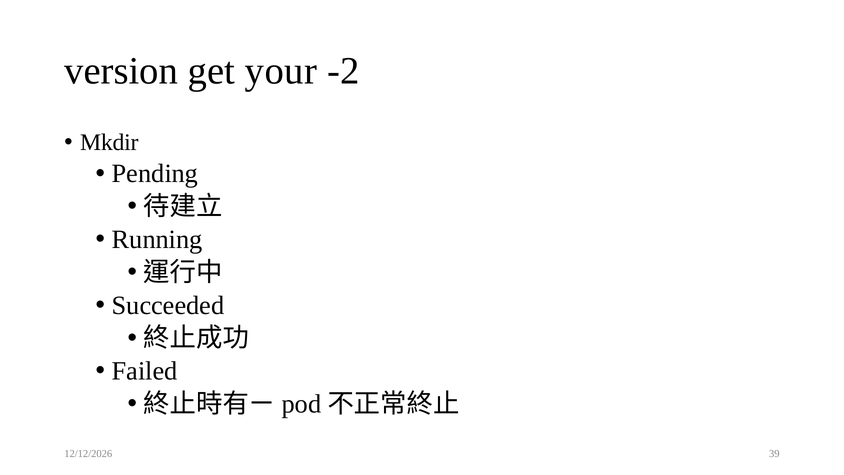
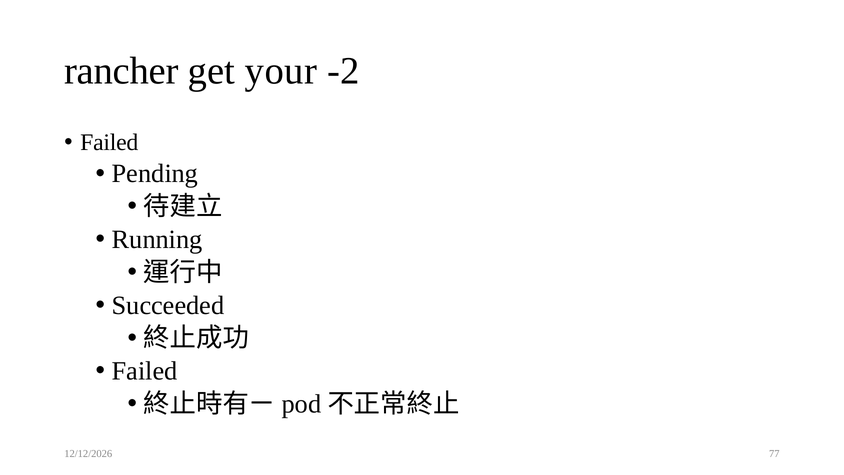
version: version -> rancher (121, 71)
Mkdir: Mkdir -> Failed (109, 142)
39: 39 -> 77 (774, 453)
